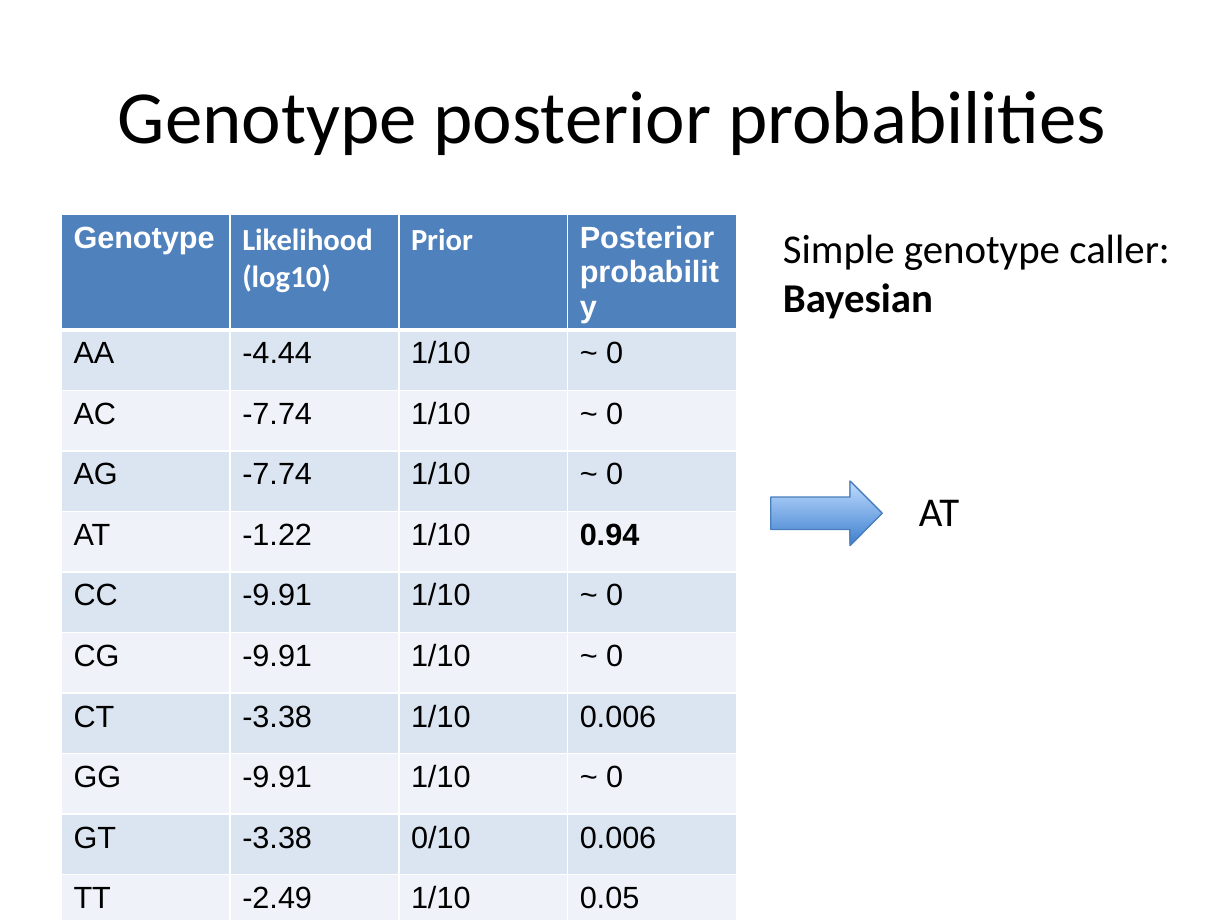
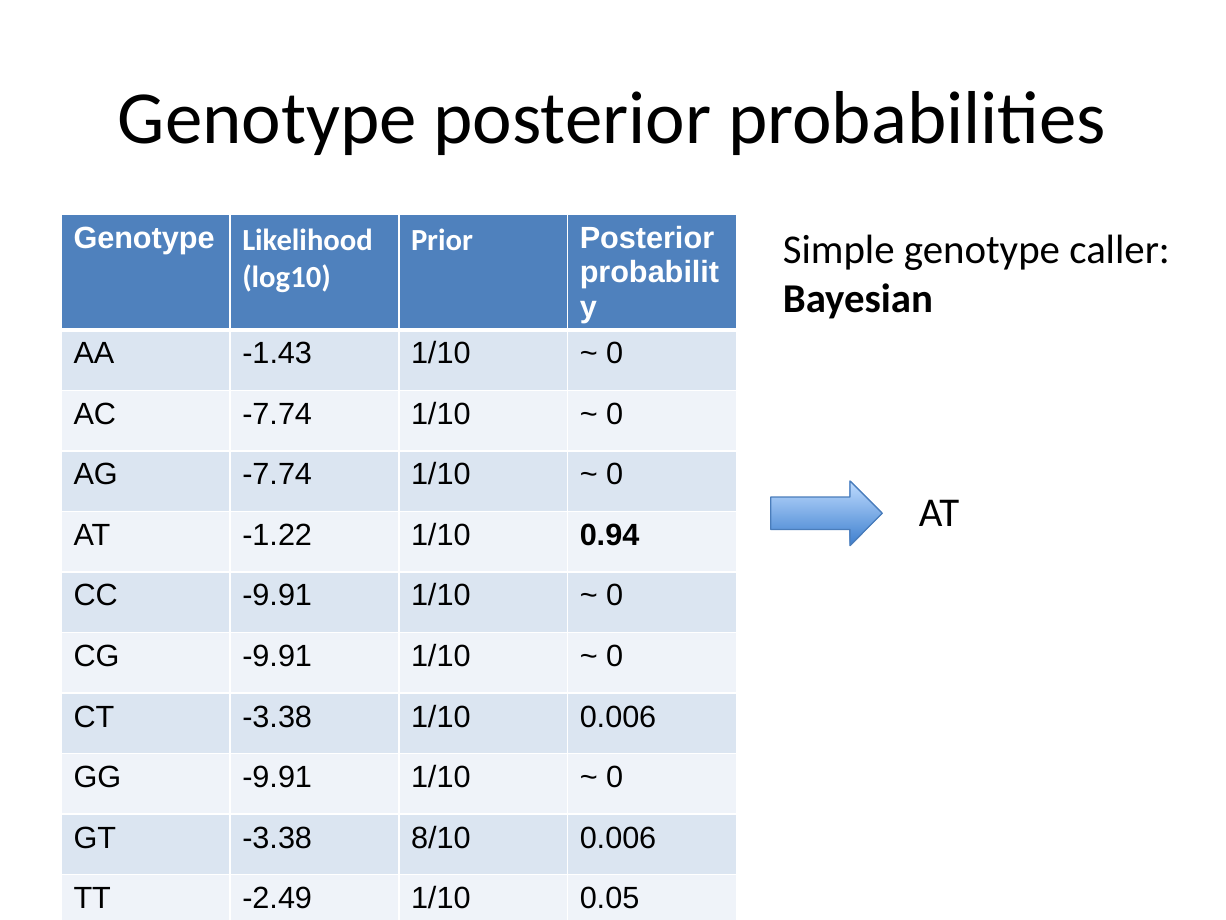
-4.44: -4.44 -> -1.43 (277, 354)
0/10: 0/10 -> 8/10 (441, 837)
